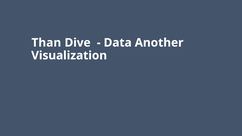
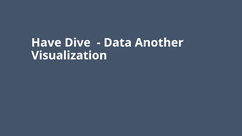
Than: Than -> Have (46, 43)
